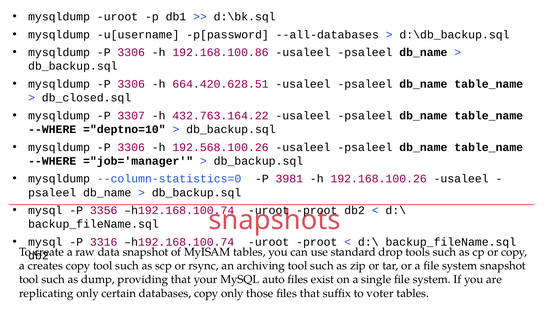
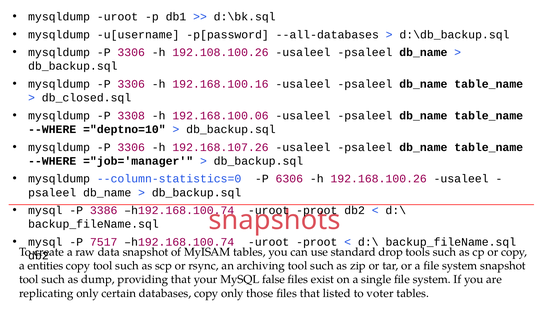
192.168.100.86: 192.168.100.86 -> 192.108.100.26 (220, 52)
664.420.628.51: 664.420.628.51 -> 192.168.100.16 (220, 84)
3307: 3307 -> 3308 (131, 116)
432.763.164.22: 432.763.164.22 -> 192.168.100.06 (220, 116)
192.568.100.26: 192.568.100.26 -> 192.168.107.26 (220, 147)
3981: 3981 -> 6306 (289, 179)
3356: 3356 -> 3386 (104, 210)
3316: 3316 -> 7517 (104, 242)
creates: creates -> entities (45, 266)
auto: auto -> false (274, 279)
suffix: suffix -> listed (337, 293)
